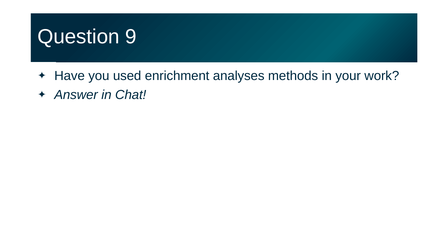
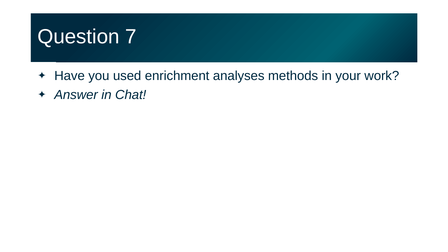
9: 9 -> 7 (131, 37)
